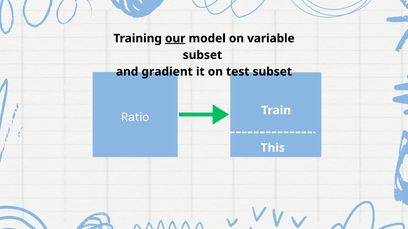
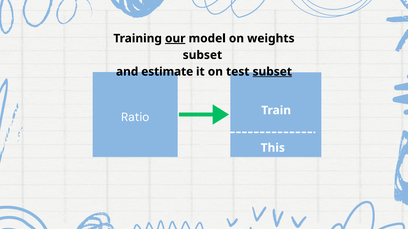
variable: variable -> weights (271, 38)
gradient: gradient -> estimate (167, 72)
subset underline: none -> present (272, 72)
